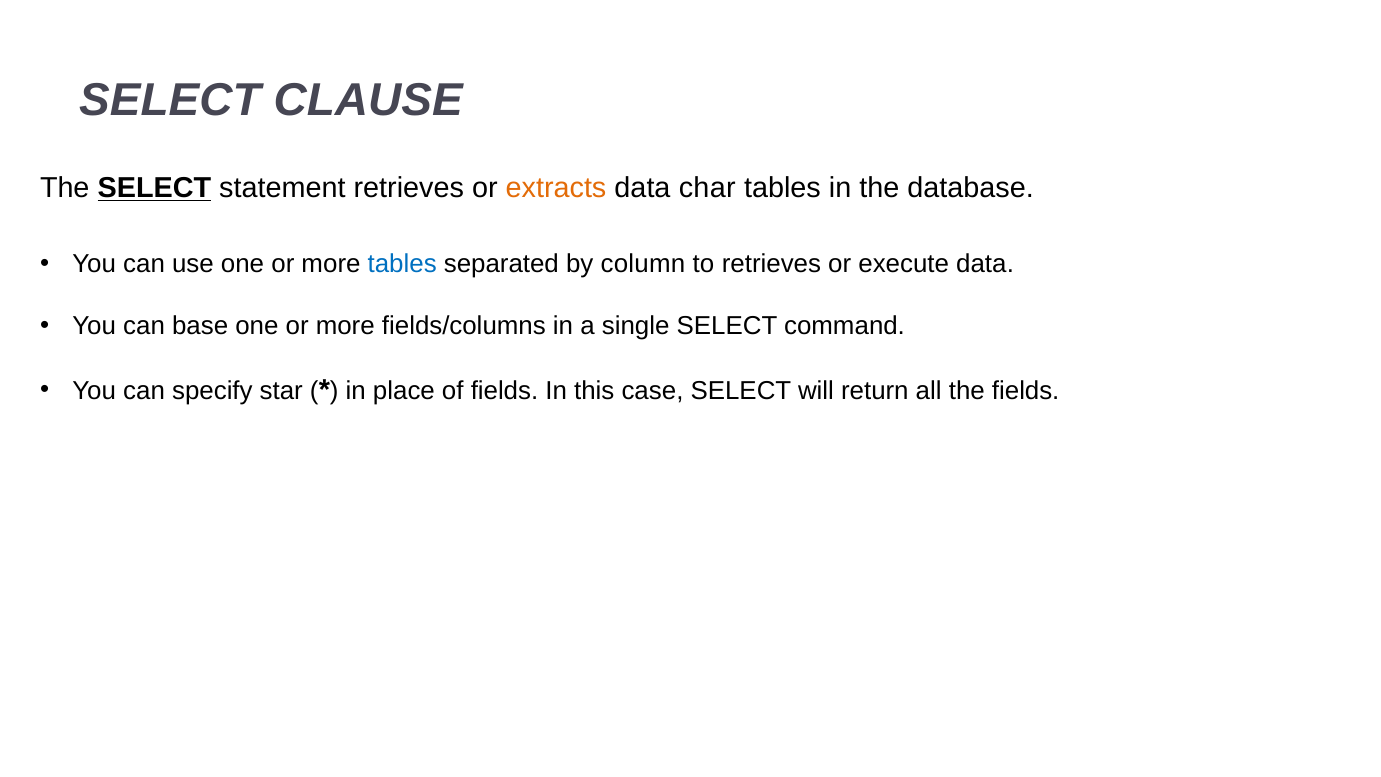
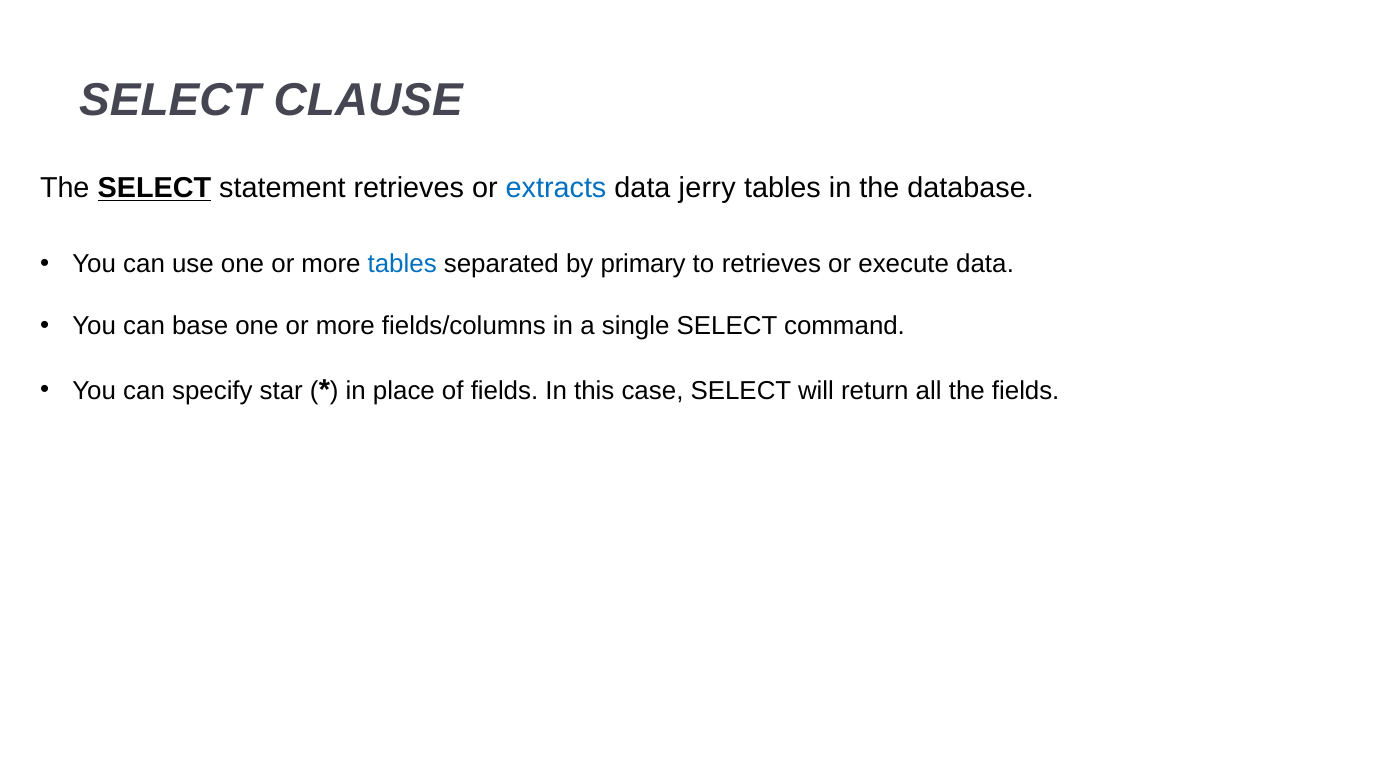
extracts colour: orange -> blue (556, 188)
char: char -> jerry (707, 188)
column: column -> primary (643, 264)
